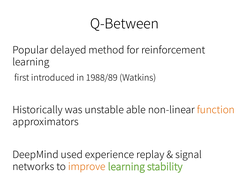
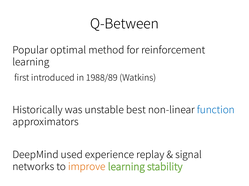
delayed: delayed -> optimal (68, 50)
able: able -> best (136, 110)
function colour: orange -> blue (216, 110)
